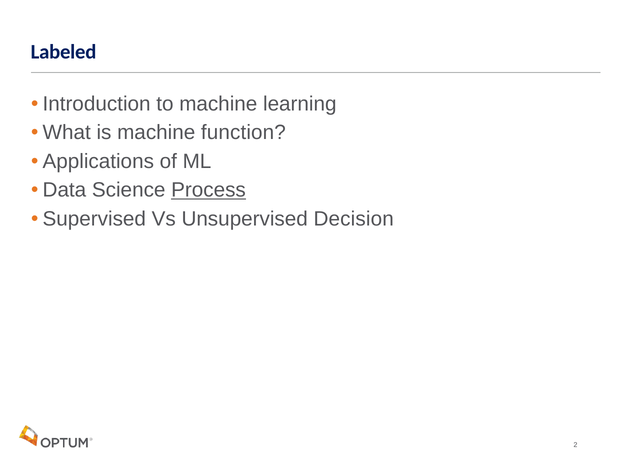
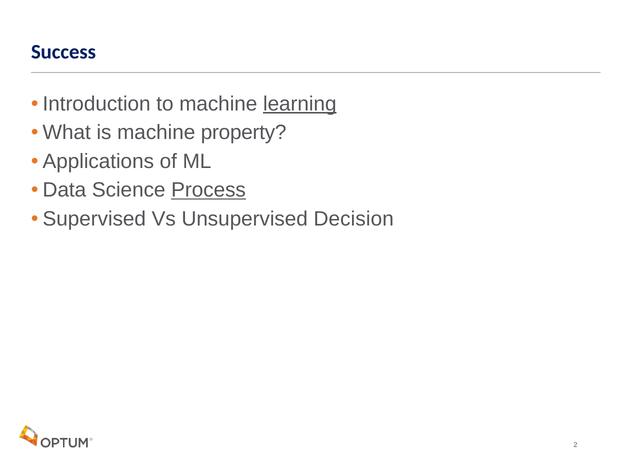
Labeled: Labeled -> Success (63, 52)
learning underline: none -> present (300, 104)
function: function -> property (244, 133)
